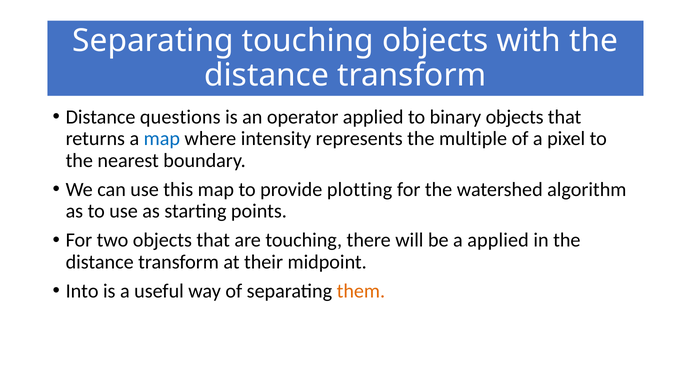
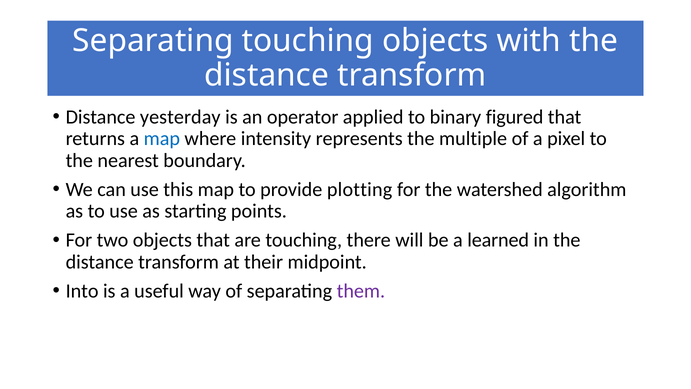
questions: questions -> yesterday (180, 117)
binary objects: objects -> figured (515, 117)
a applied: applied -> learned (498, 240)
them colour: orange -> purple (361, 291)
